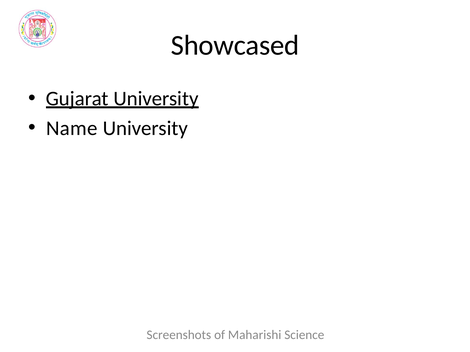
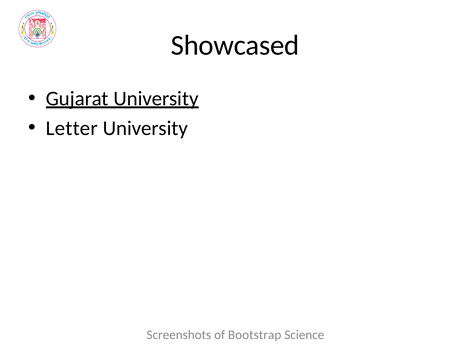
Name: Name -> Letter (72, 128)
Maharishi: Maharishi -> Bootstrap (255, 335)
